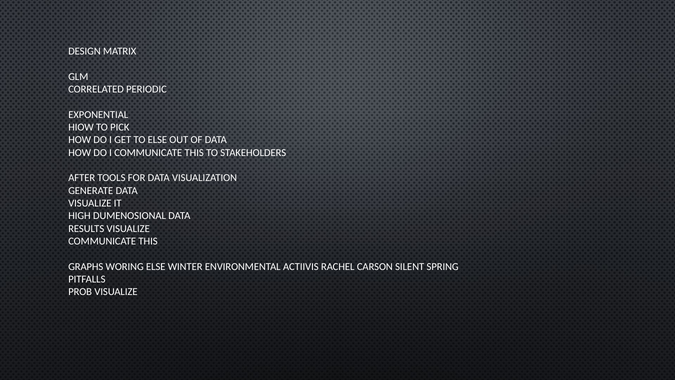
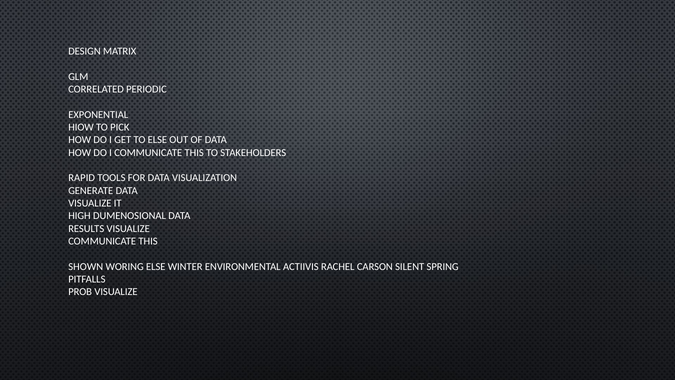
AFTER: AFTER -> RAPID (82, 178)
GRAPHS: GRAPHS -> SHOWN (86, 266)
